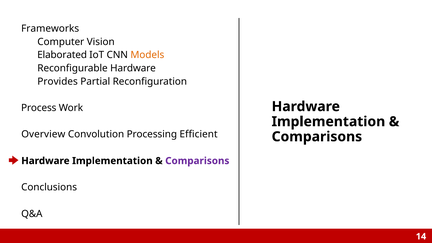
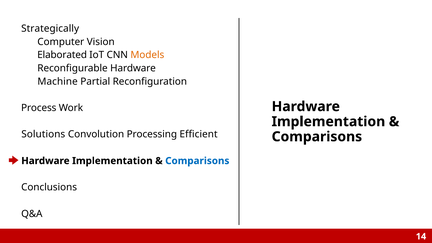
Frameworks: Frameworks -> Strategically (50, 29)
Provides: Provides -> Machine (58, 81)
Overview: Overview -> Solutions (43, 134)
Comparisons colour: purple -> blue (197, 161)
